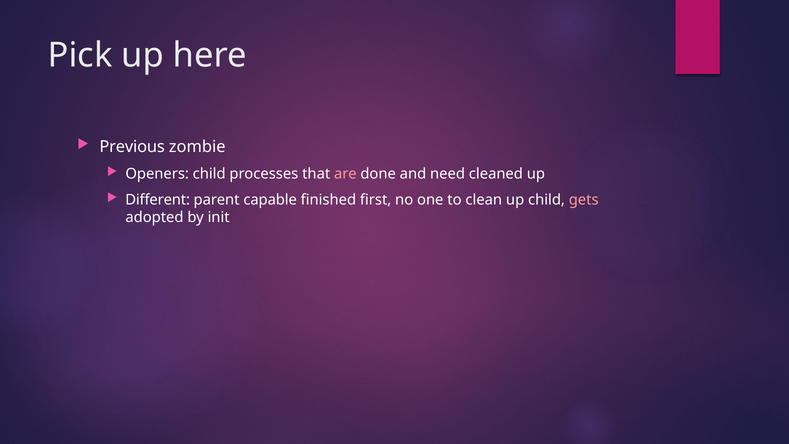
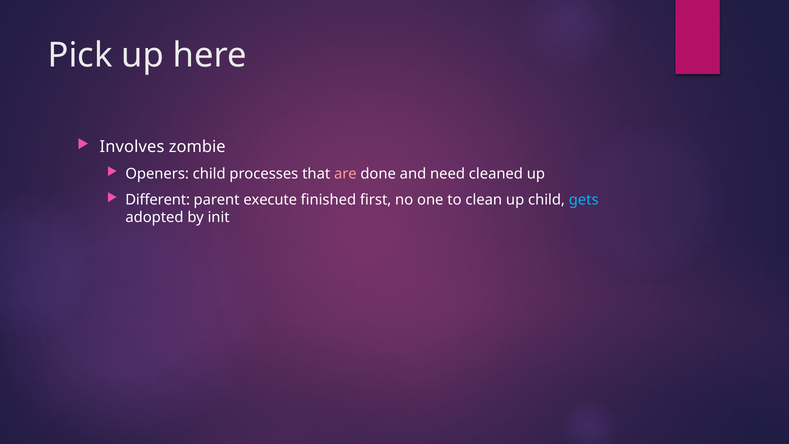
Previous: Previous -> Involves (132, 147)
capable: capable -> execute (270, 200)
gets colour: pink -> light blue (584, 200)
